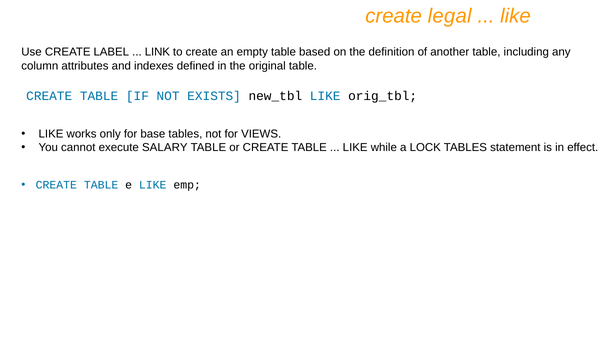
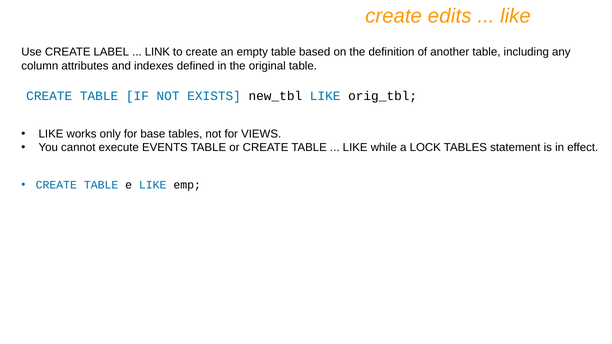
legal: legal -> edits (450, 16)
SALARY: SALARY -> EVENTS (165, 148)
